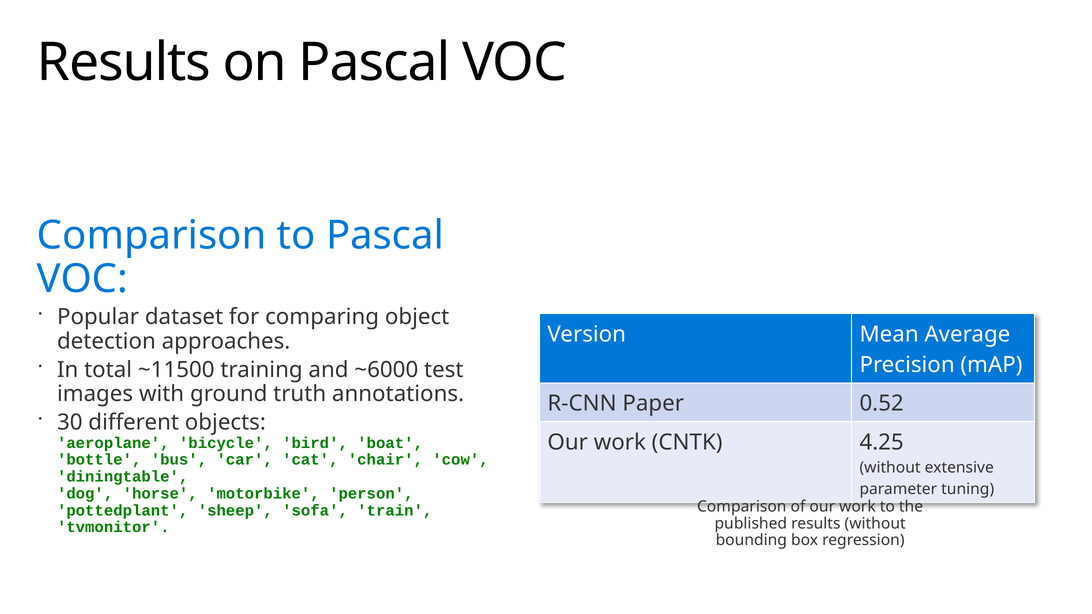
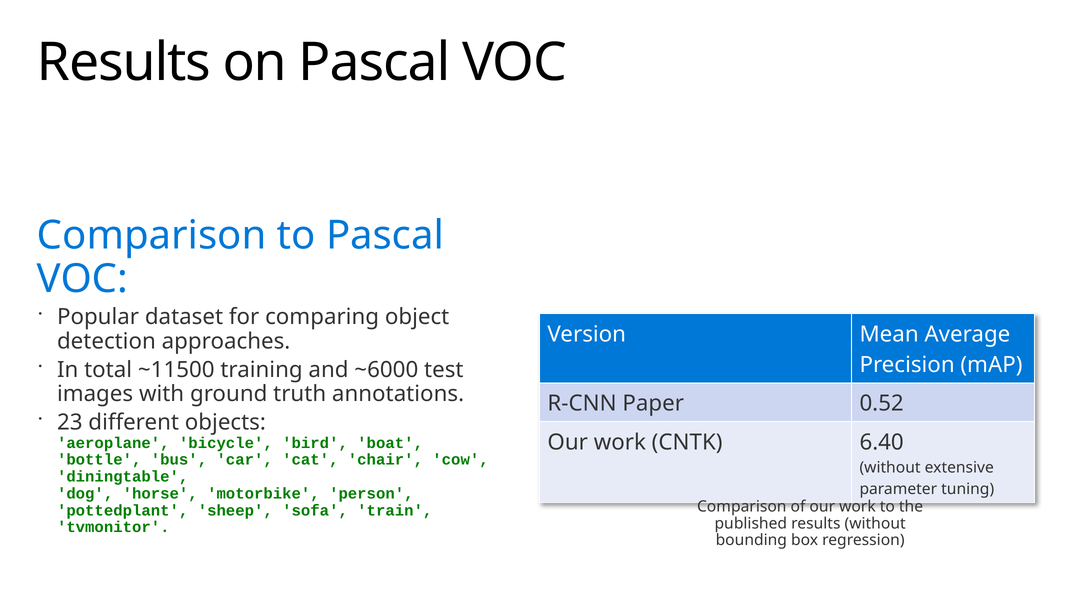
30: 30 -> 23 (70, 422)
4.25: 4.25 -> 6.40 (882, 442)
